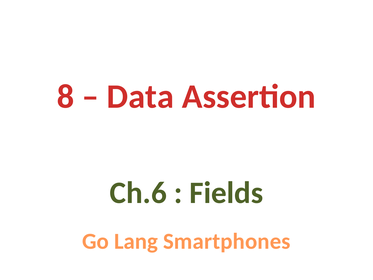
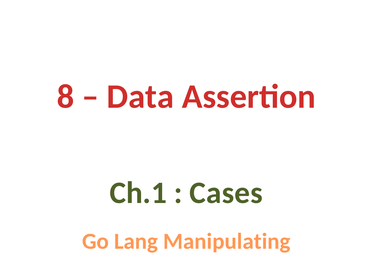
Ch.6: Ch.6 -> Ch.1 (138, 193)
Fields: Fields -> Cases (226, 193)
Smartphones: Smartphones -> Manipulating (227, 241)
